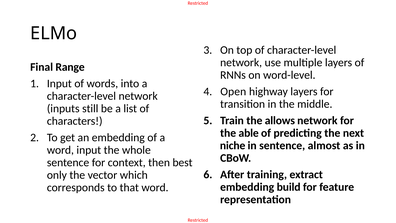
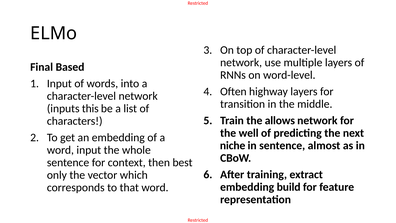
Range: Range -> Based (70, 67)
Open: Open -> Often (233, 92)
still: still -> this (90, 108)
able: able -> well (249, 133)
